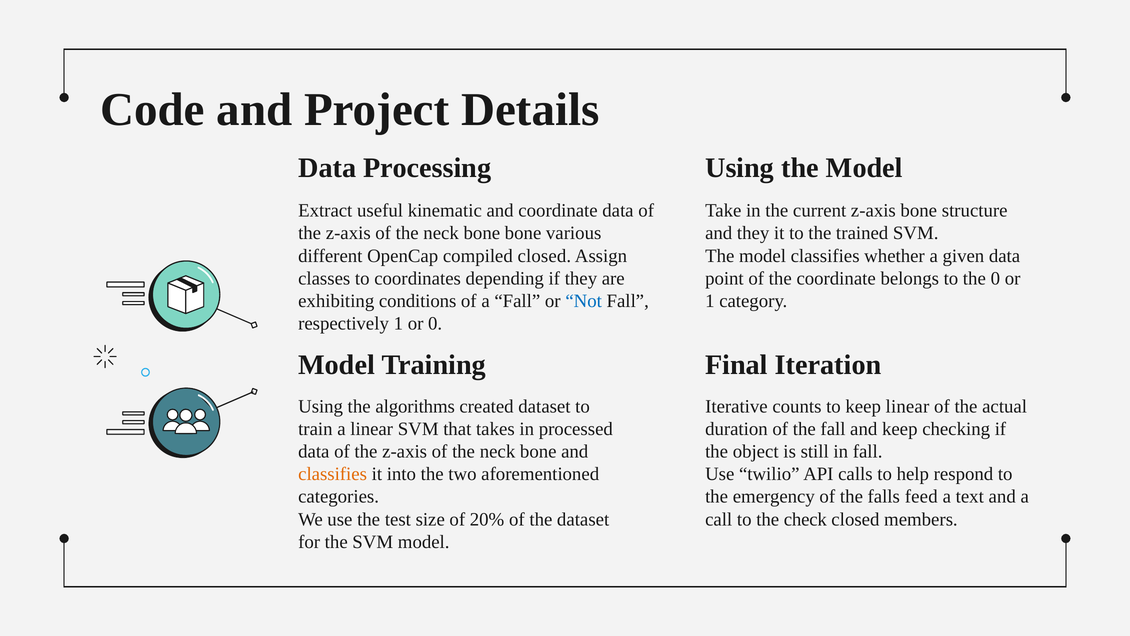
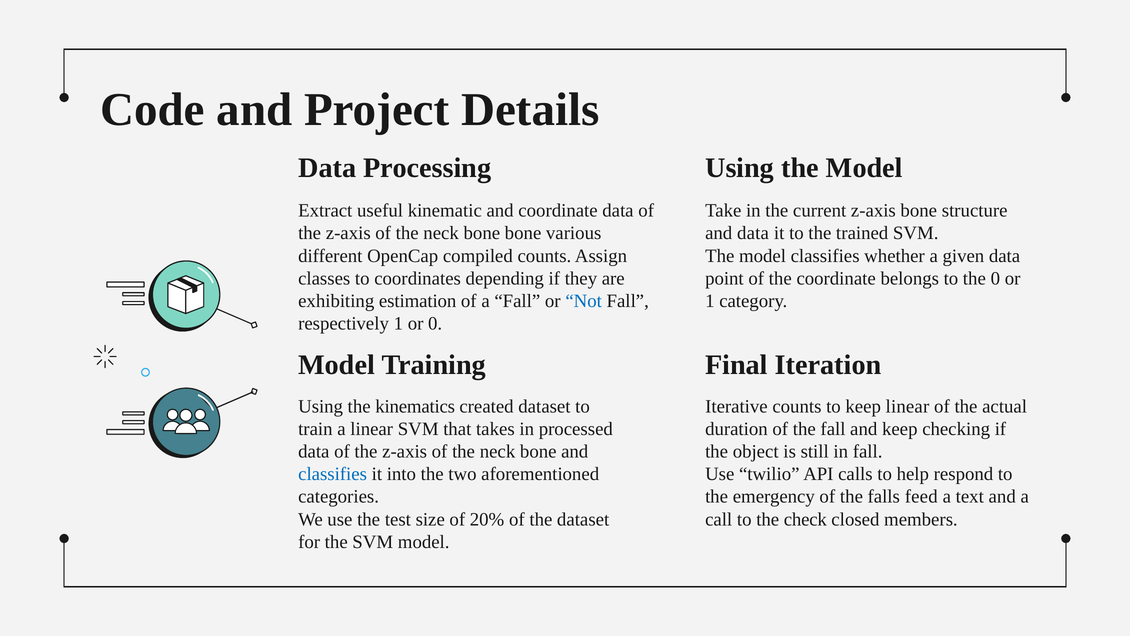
and they: they -> data (753, 233)
compiled closed: closed -> counts (544, 256)
conditions: conditions -> estimation (418, 301)
algorithms: algorithms -> kinematics (415, 406)
classifies colour: orange -> blue (333, 474)
